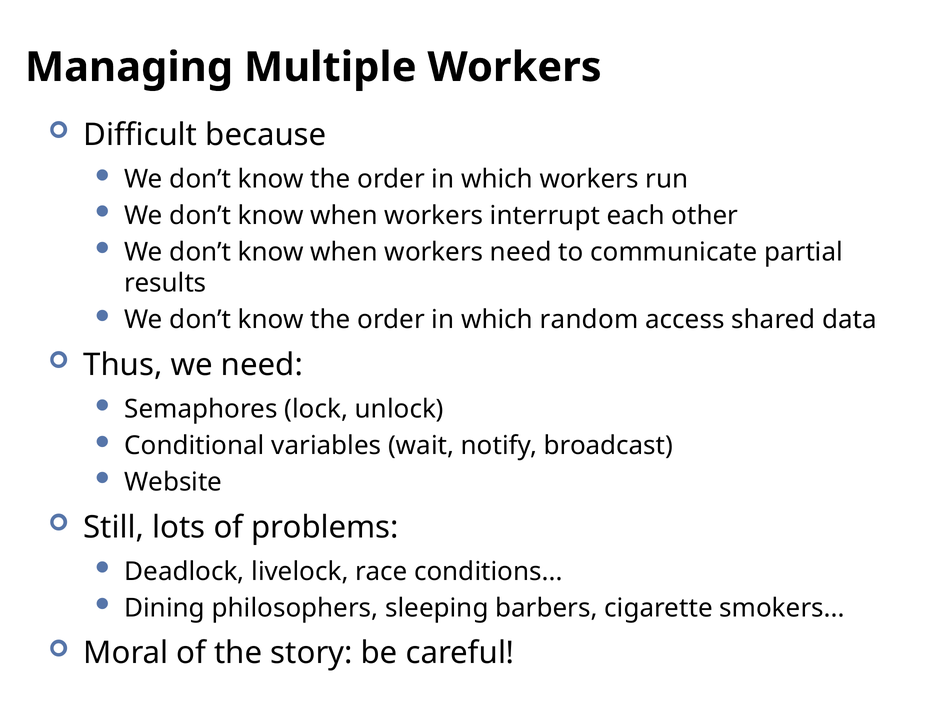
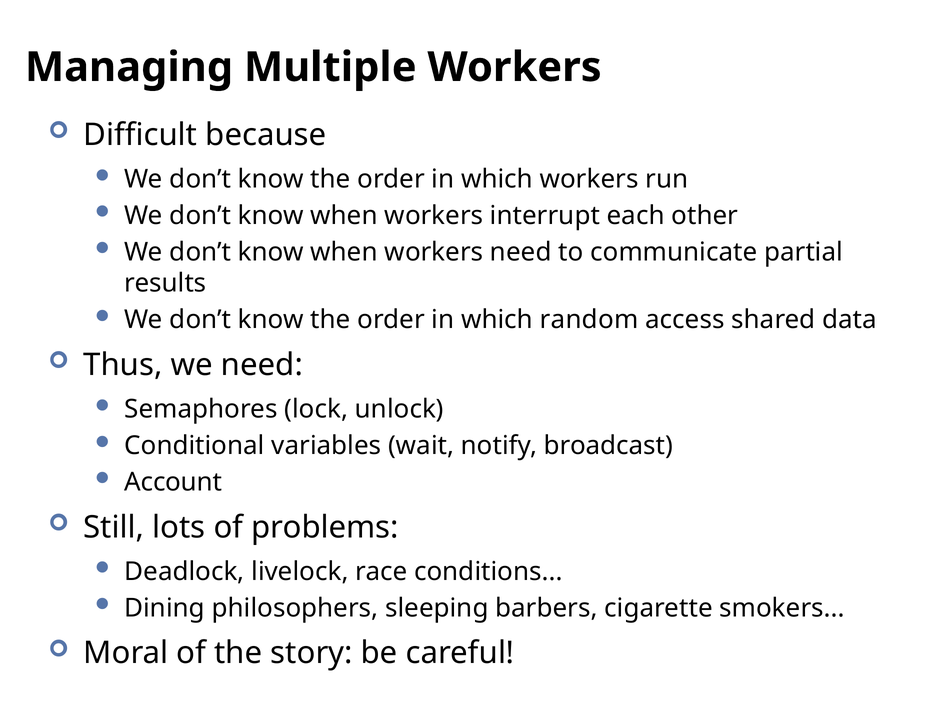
Website: Website -> Account (173, 482)
